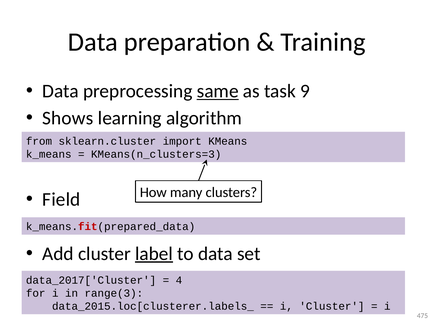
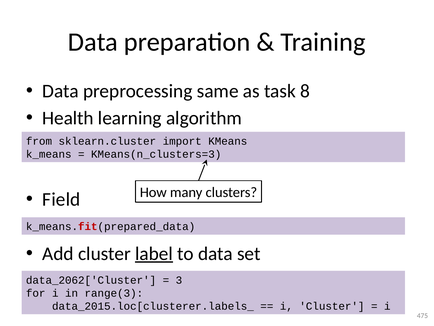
same underline: present -> none (218, 91)
9: 9 -> 8 (305, 91)
Shows: Shows -> Health (68, 118)
data_2017['Cluster: data_2017['Cluster -> data_2062['Cluster (91, 280)
4: 4 -> 3 (179, 280)
